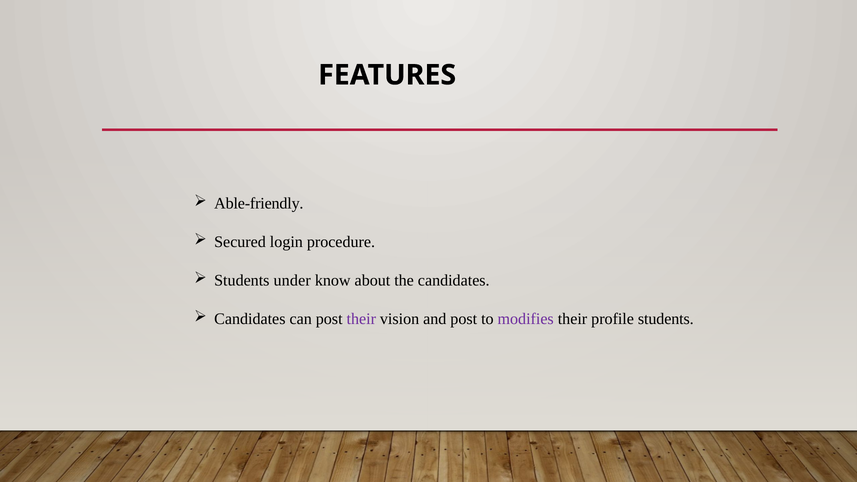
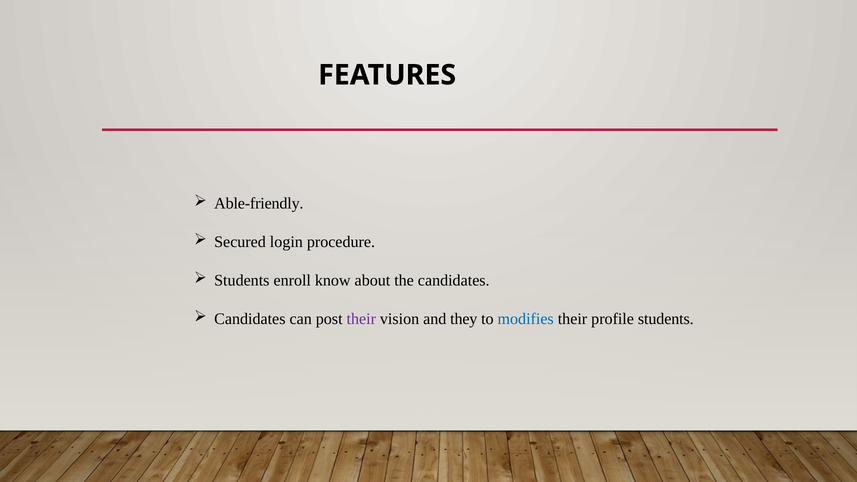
under: under -> enroll (292, 281)
and post: post -> they (464, 319)
modifies colour: purple -> blue (526, 319)
